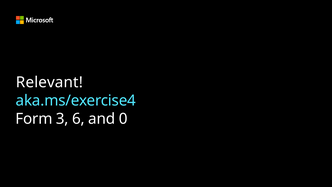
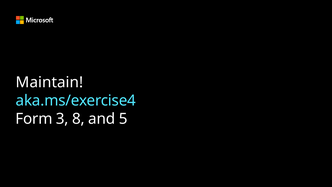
Relevant: Relevant -> Maintain (49, 82)
6: 6 -> 8 (78, 119)
0: 0 -> 5 (123, 119)
